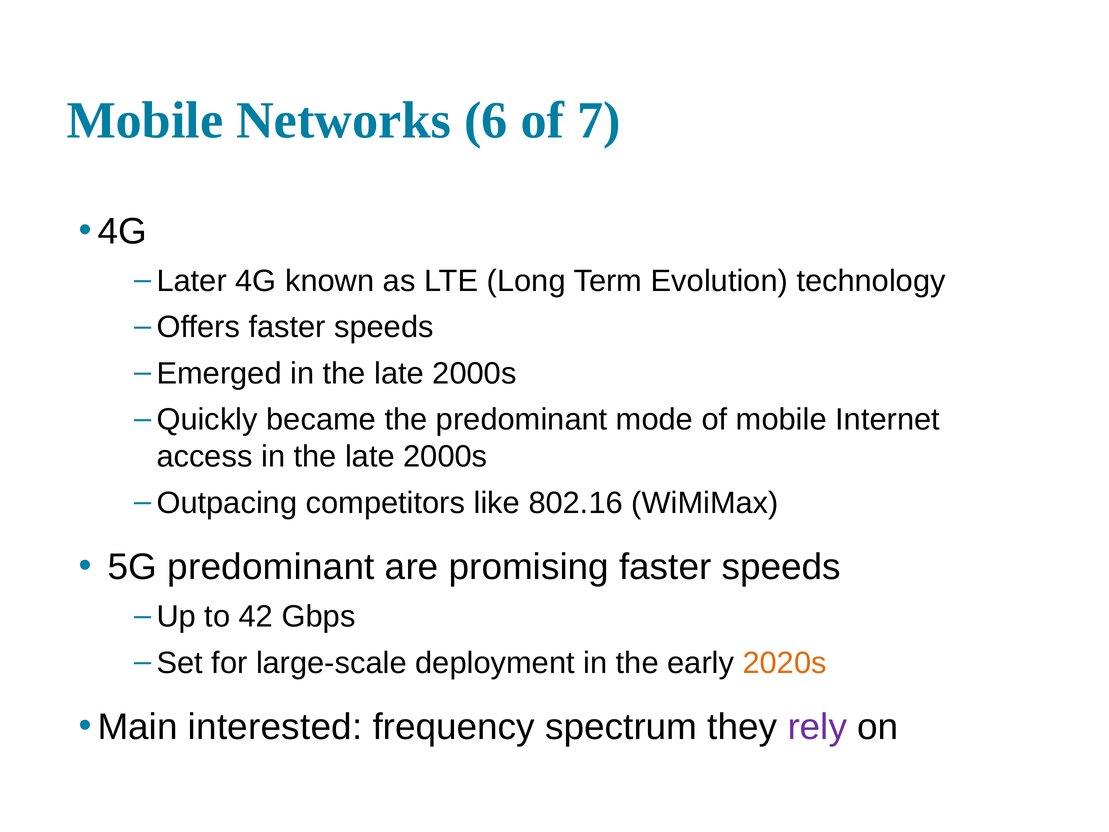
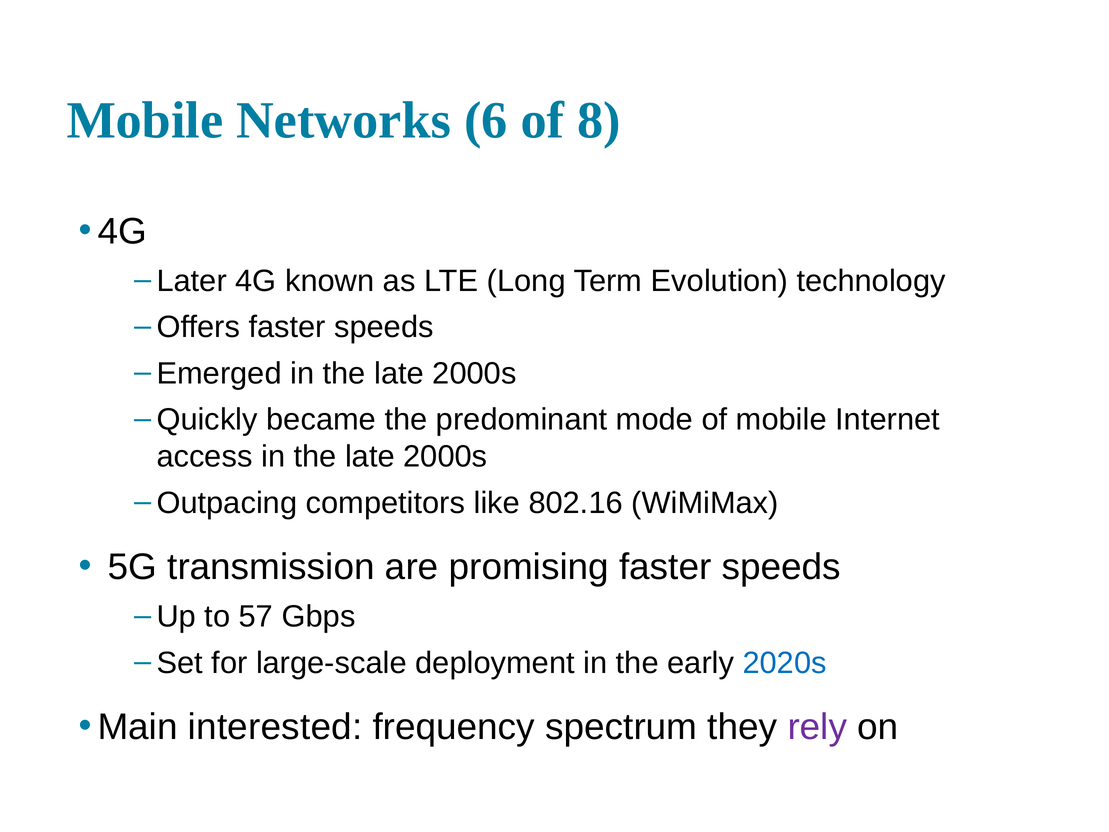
7: 7 -> 8 (599, 120)
5G predominant: predominant -> transmission (271, 567)
42: 42 -> 57 (256, 617)
2020s colour: orange -> blue (785, 663)
